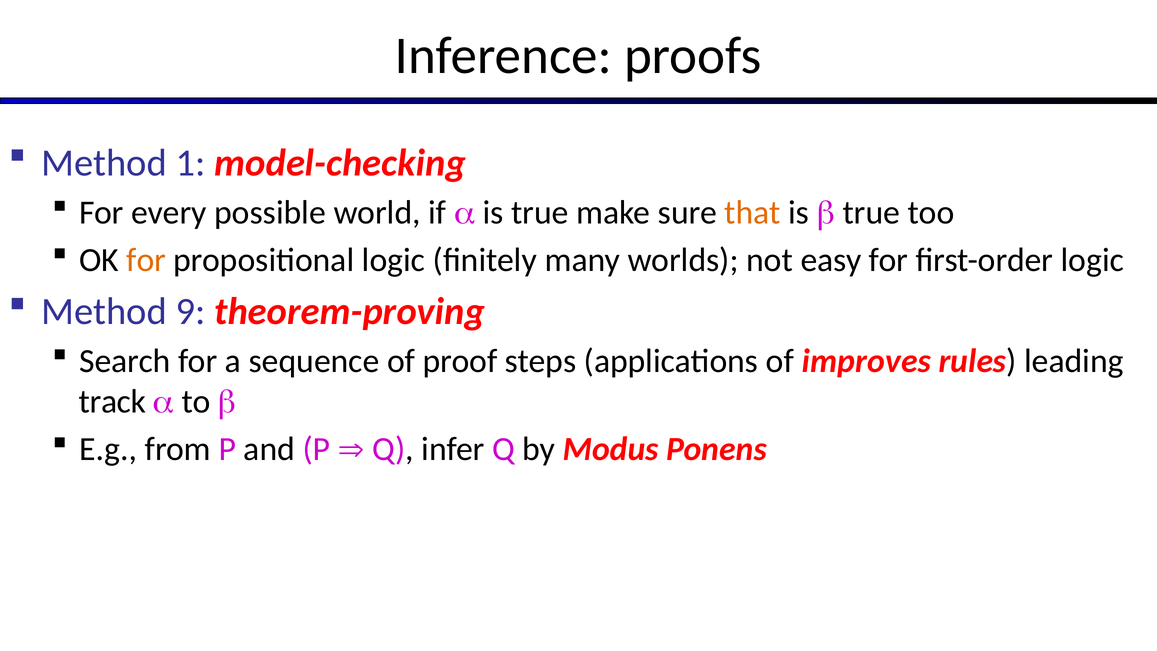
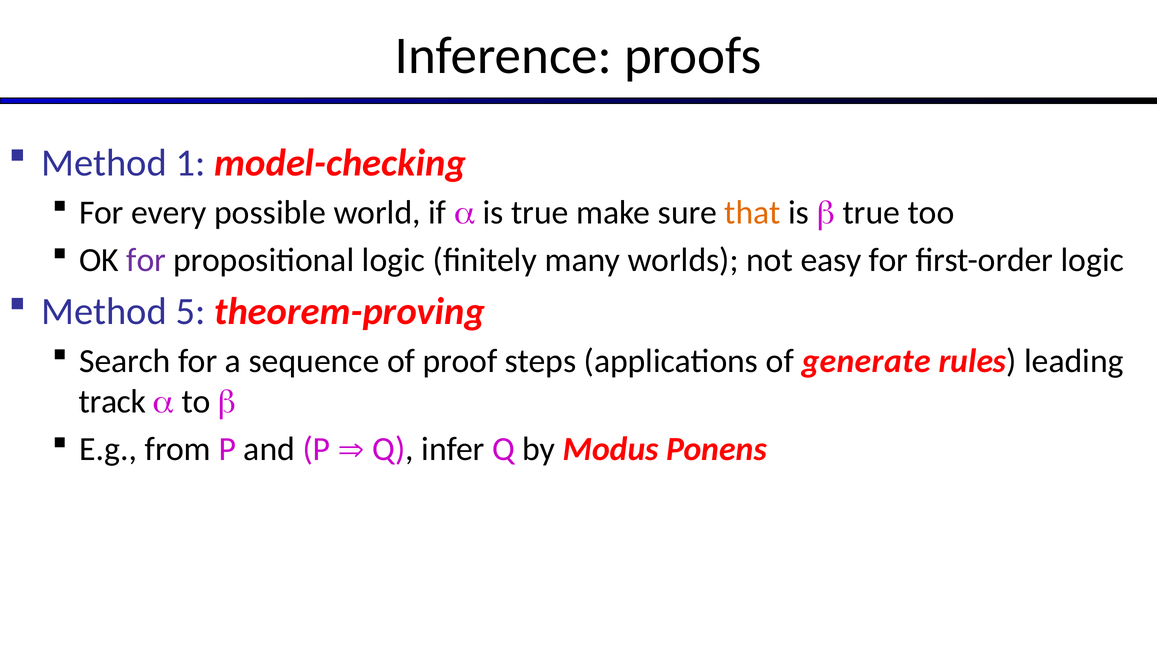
for colour: orange -> purple (146, 260)
9: 9 -> 5 (191, 311)
improves: improves -> generate (866, 361)
